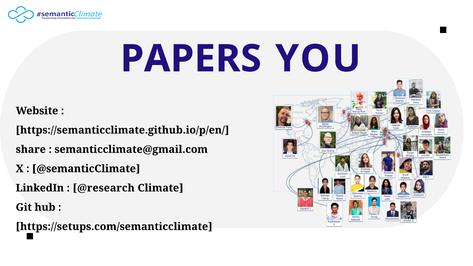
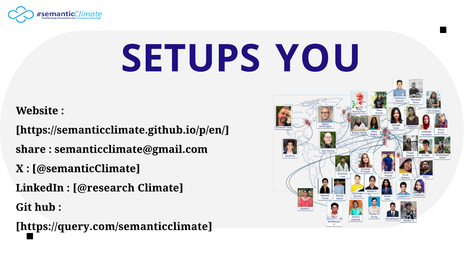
PAPERS: PAPERS -> SETUPS (191, 59)
https://setups.com/semanticclimate: https://setups.com/semanticclimate -> https://query.com/semanticclimate (114, 227)
